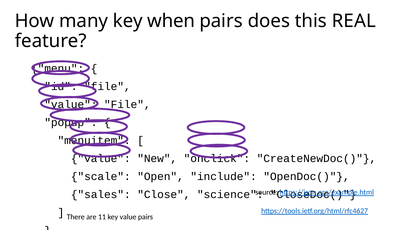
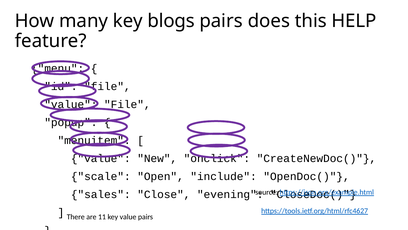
when: when -> blogs (171, 21)
REAL: REAL -> HELP (354, 21)
science: science -> evening (230, 194)
